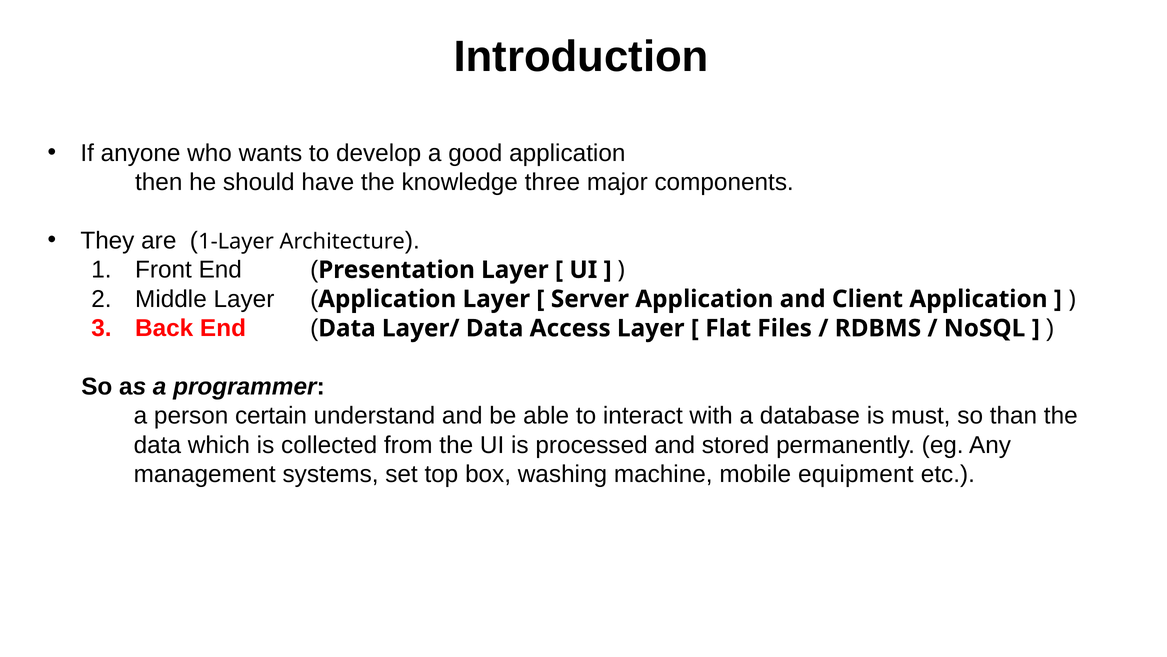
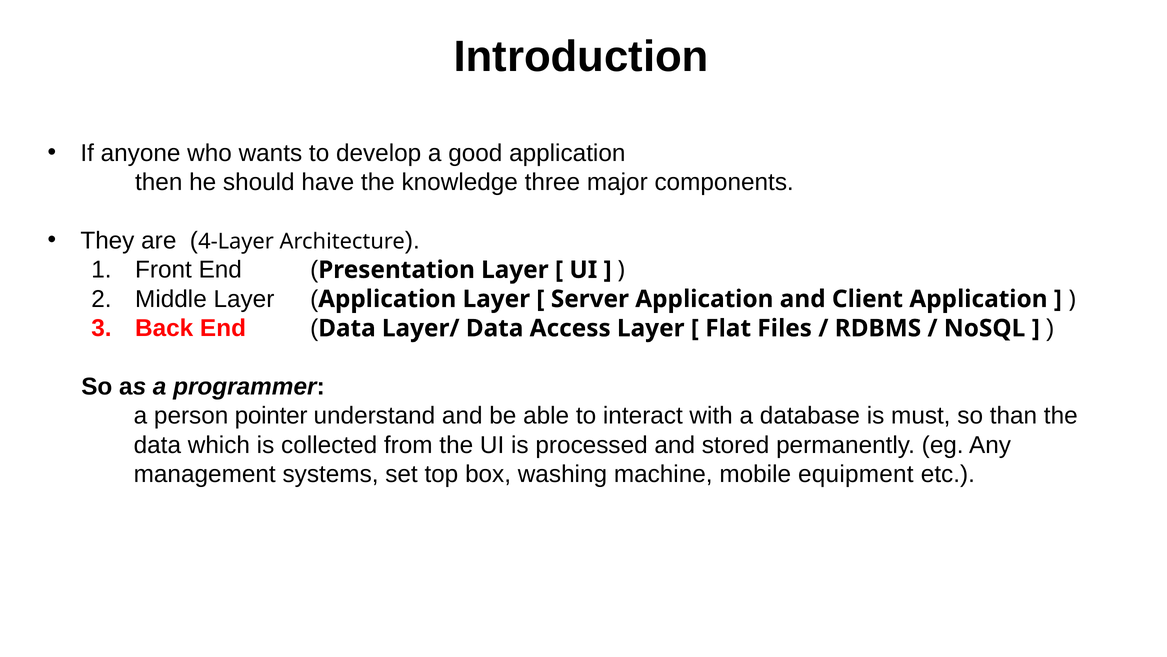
1-Layer: 1-Layer -> 4-Layer (236, 241)
certain: certain -> pointer (271, 416)
